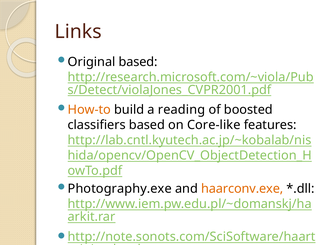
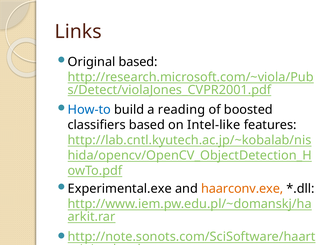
How-to colour: orange -> blue (89, 110)
Core-like: Core-like -> Intel-like (214, 125)
Photography.exe: Photography.exe -> Experimental.exe (120, 189)
